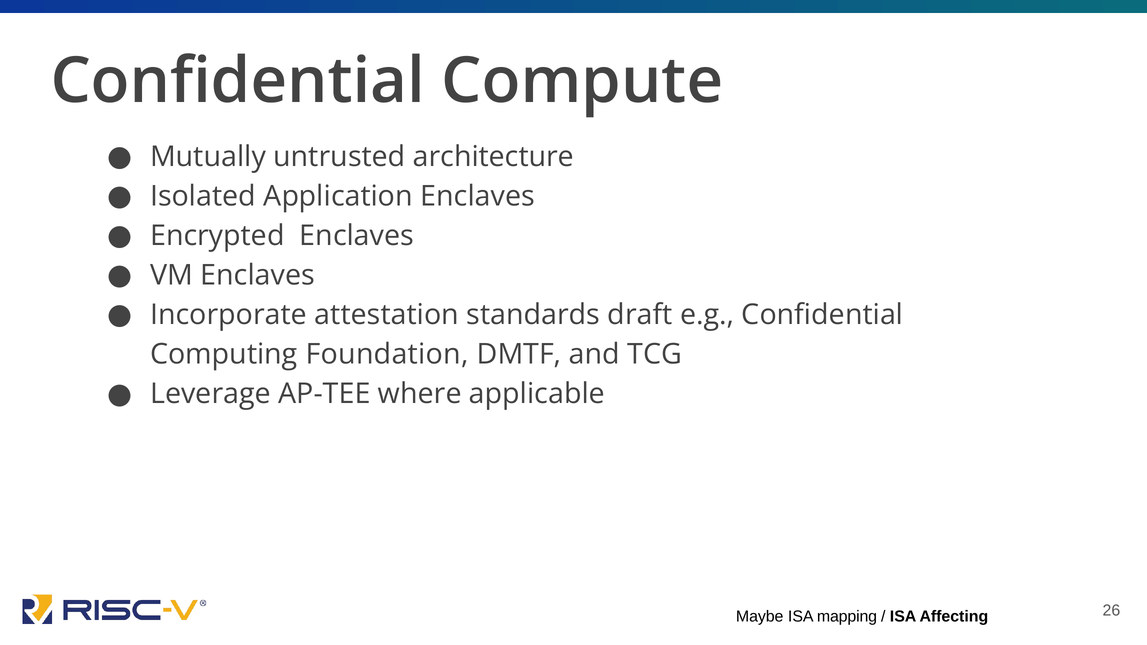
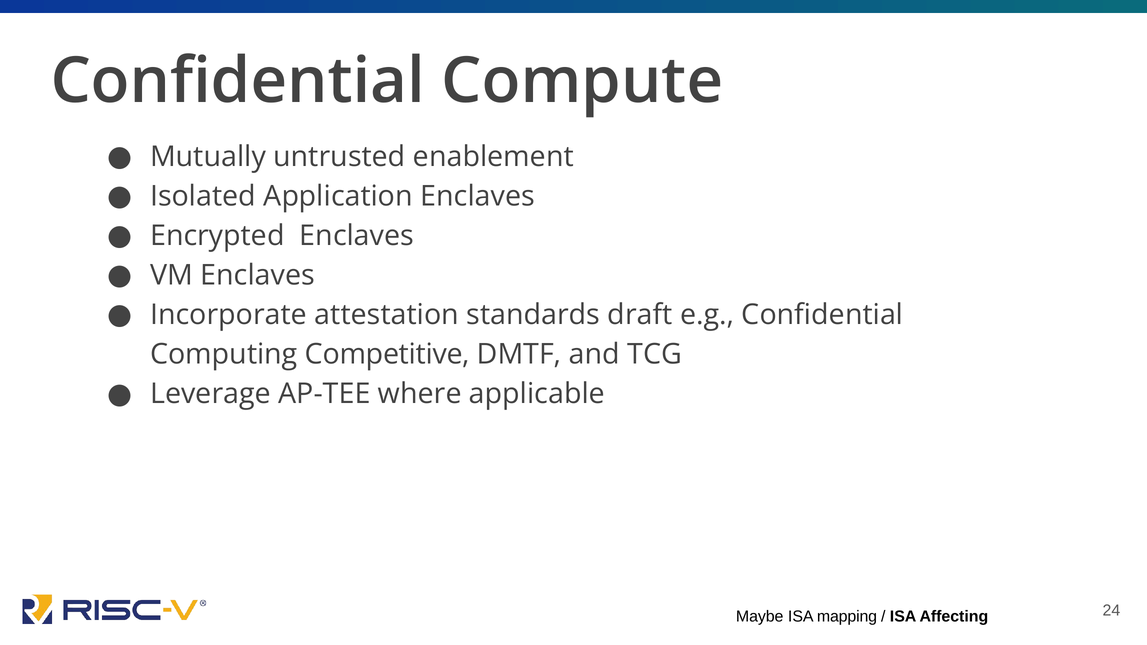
architecture: architecture -> enablement (493, 157)
Foundation: Foundation -> Competitive (387, 355)
26: 26 -> 24 (1111, 611)
